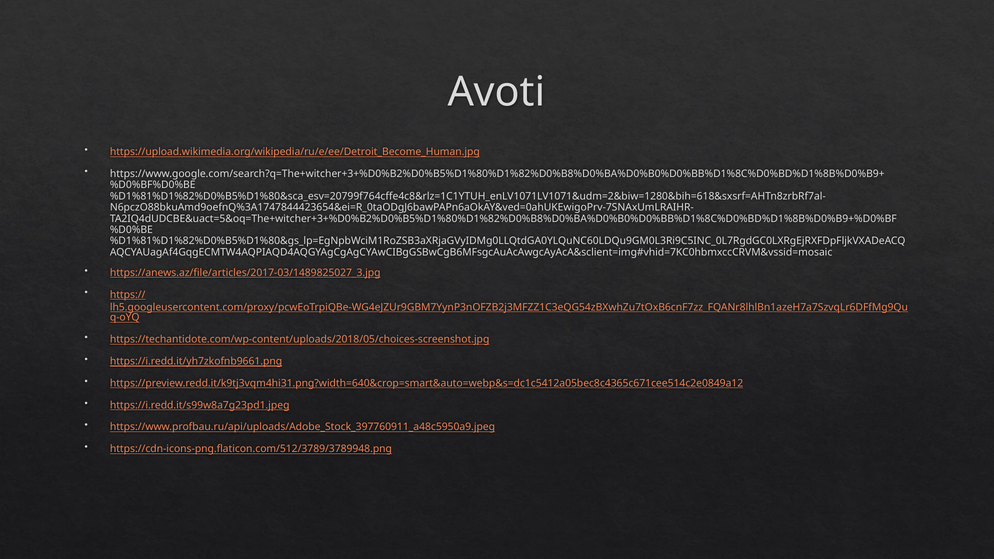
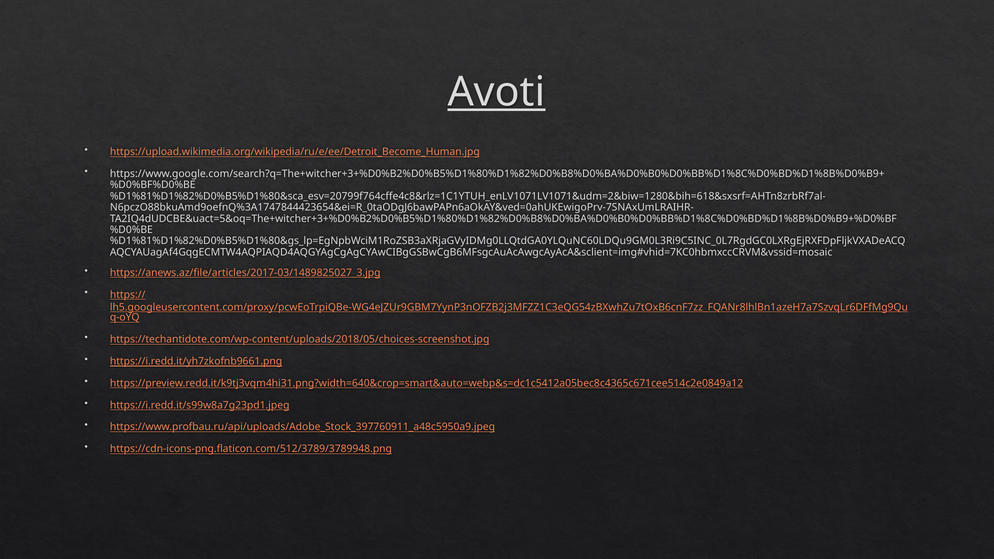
Avoti underline: none -> present (497, 92)
